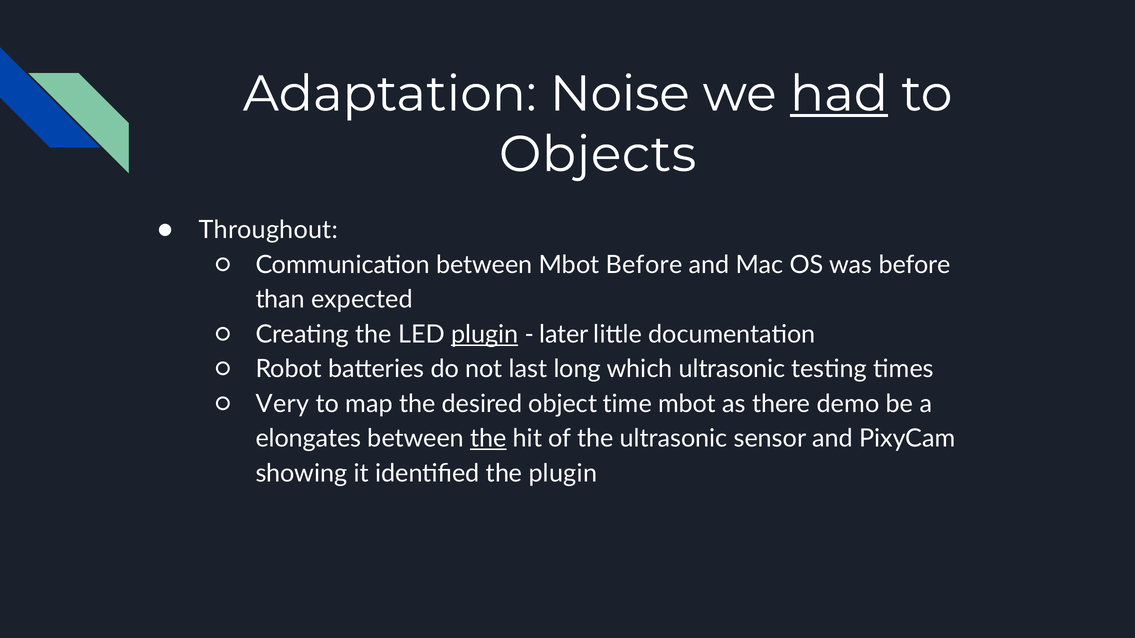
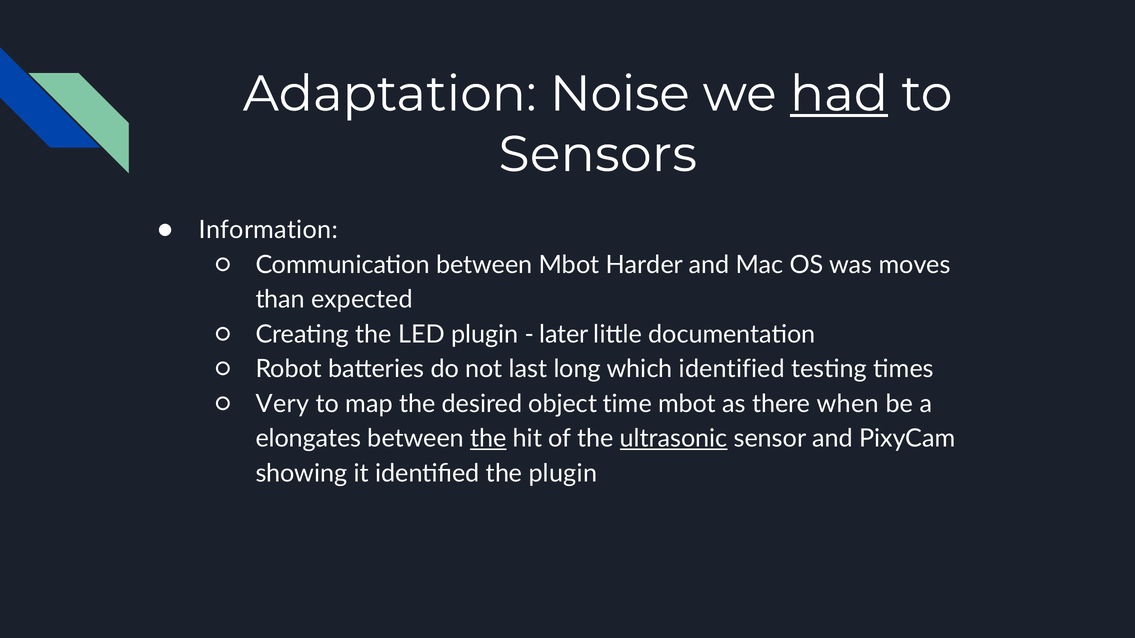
Objects: Objects -> Sensors (598, 155)
Throughout: Throughout -> Information (268, 230)
Mbot Before: Before -> Harder (644, 265)
was before: before -> moves (915, 265)
plugin underline: present -> none (485, 335)
which ultrasonic: ultrasonic -> identified (732, 369)
demo: demo -> when (848, 404)
ultrasonic underline: none -> present (674, 439)
